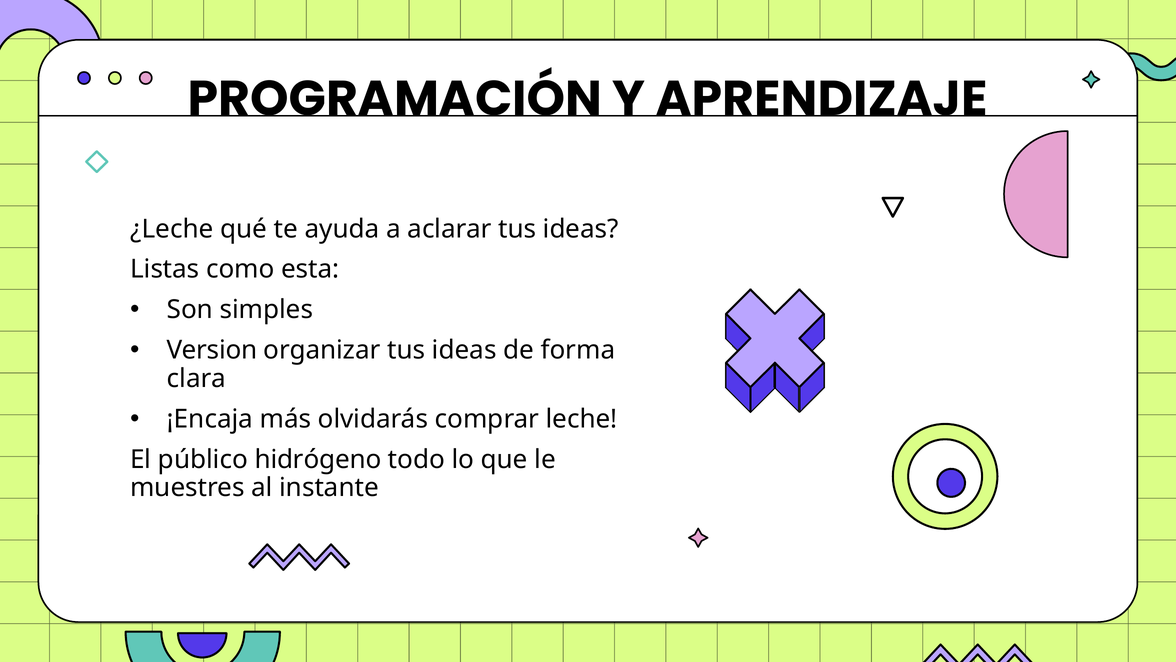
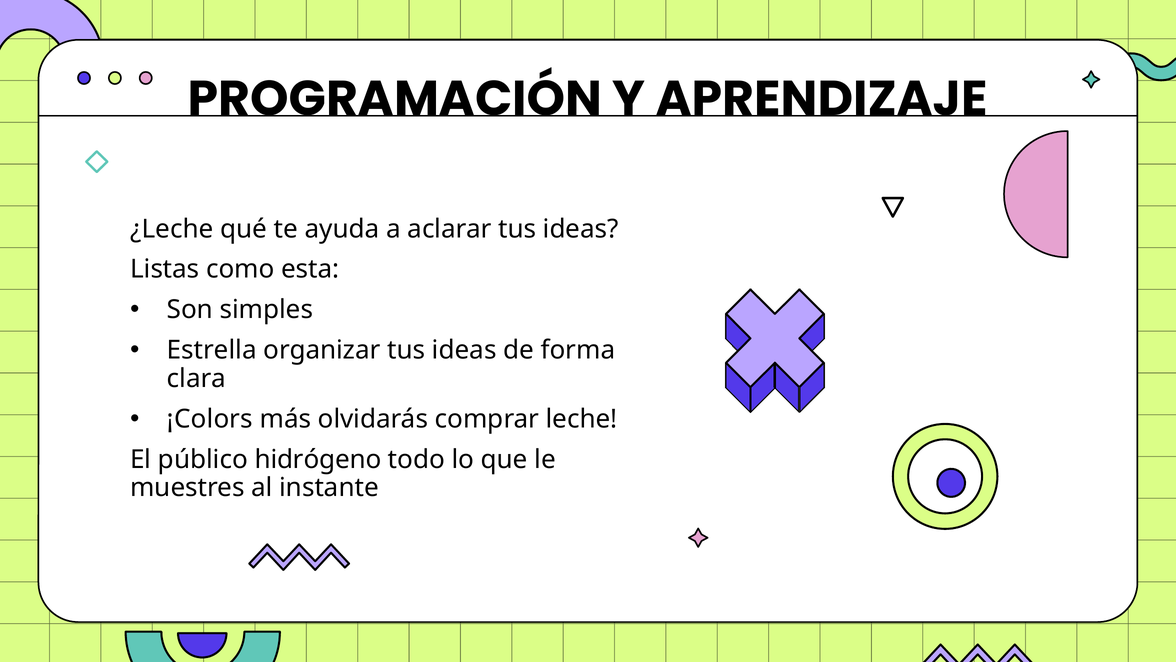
Version: Version -> Estrella (212, 350)
¡Encaja: ¡Encaja -> ¡Colors (210, 419)
